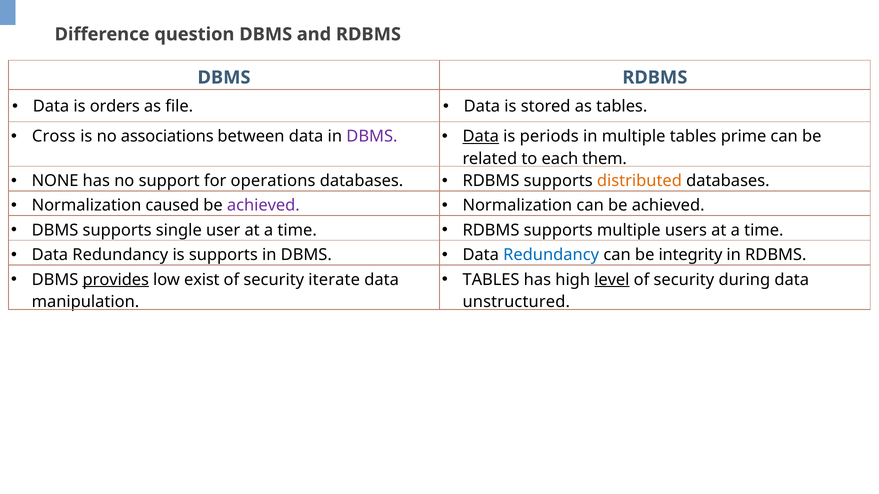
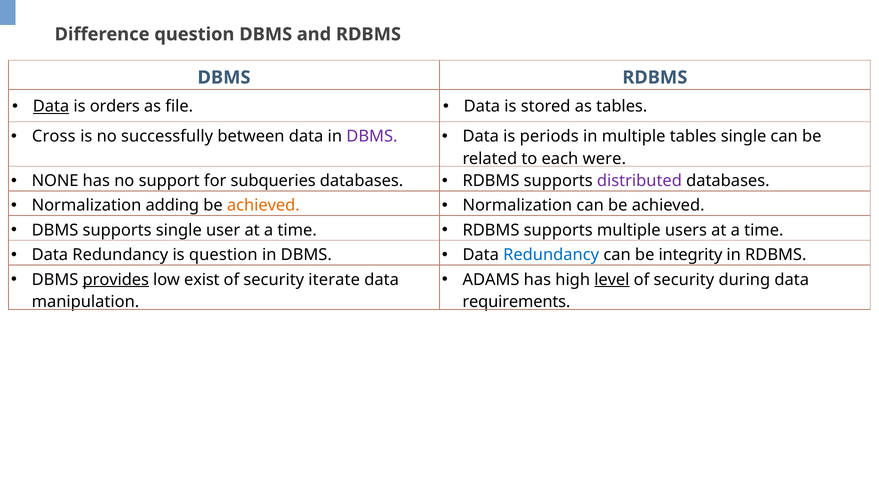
Data underline: none -> present (51, 107)
associations: associations -> successfully (167, 136)
Data underline: present -> none (481, 136)
tables prime: prime -> single (744, 136)
them: them -> were (604, 159)
operations: operations -> subqueries (273, 181)
distributed colour: orange -> purple (639, 181)
caused: caused -> adding (172, 206)
achieved colour: purple -> orange (263, 206)
is supports: supports -> question (223, 255)
TABLES: TABLES -> ADAMS (491, 280)
unstructured: unstructured -> requirements (516, 302)
